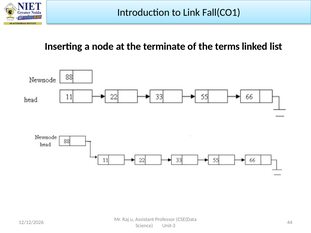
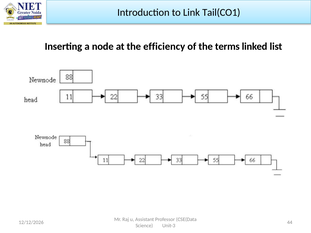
Fall(CO1: Fall(CO1 -> Tail(CO1 (221, 12)
terminate: terminate -> efficiency (164, 47)
